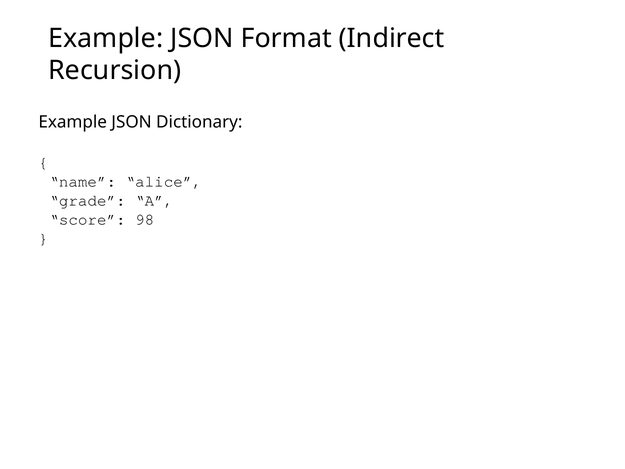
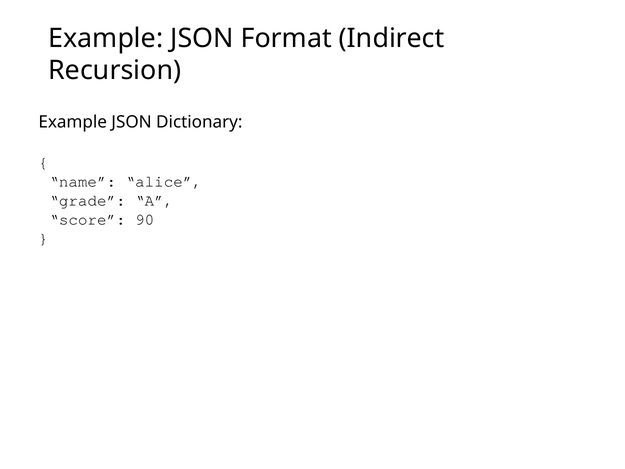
98: 98 -> 90 (145, 219)
